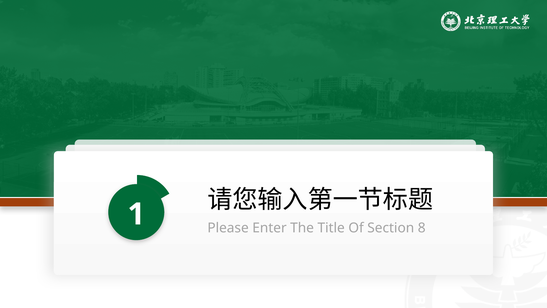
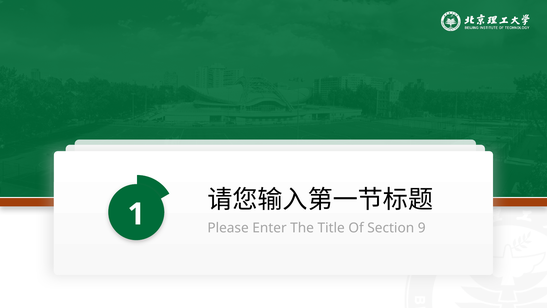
8: 8 -> 9 (422, 228)
